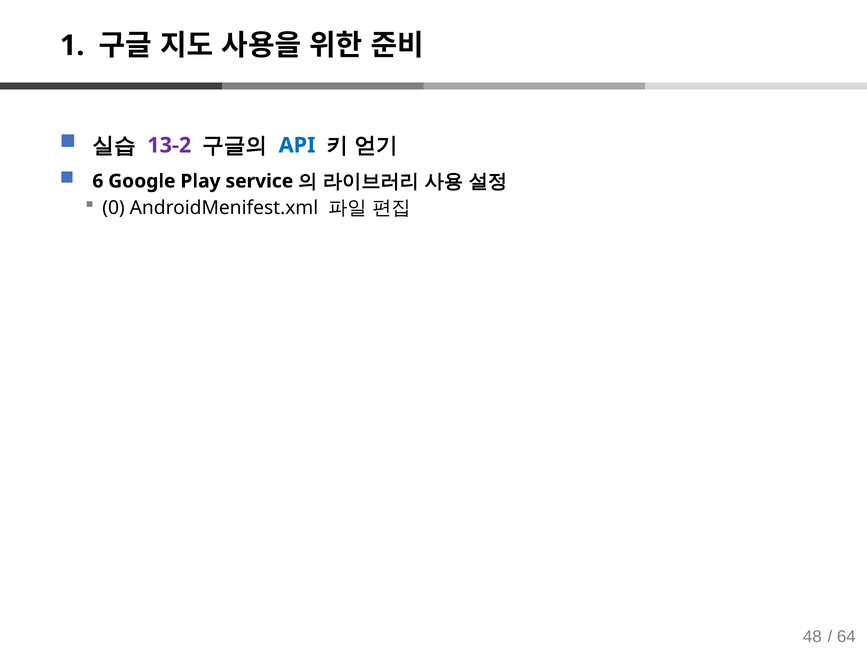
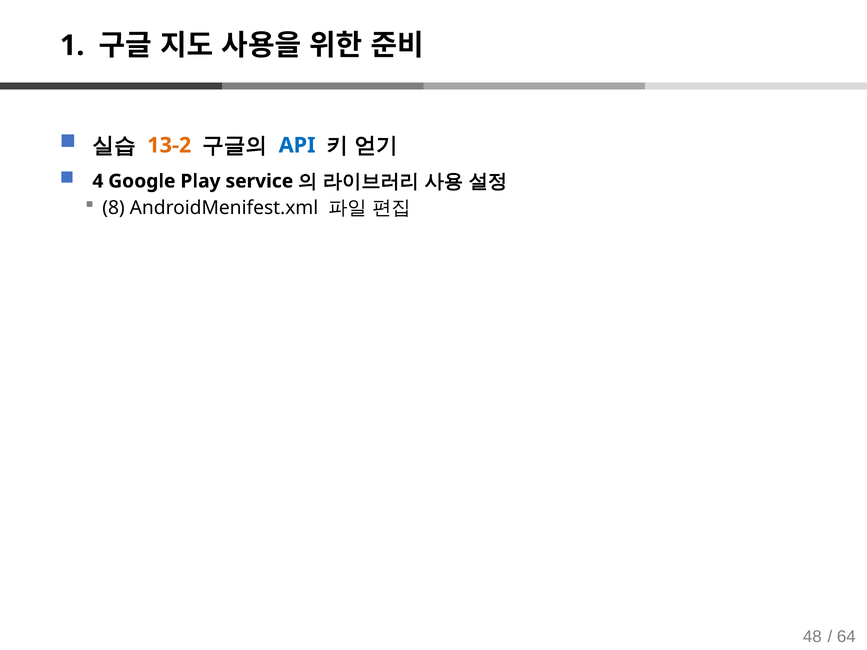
13-2 colour: purple -> orange (169, 145)
6: 6 -> 4 (98, 181)
0: 0 -> 8 (114, 208)
